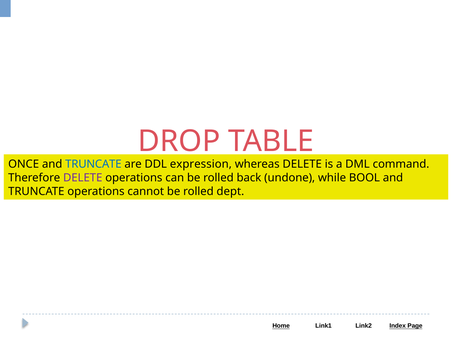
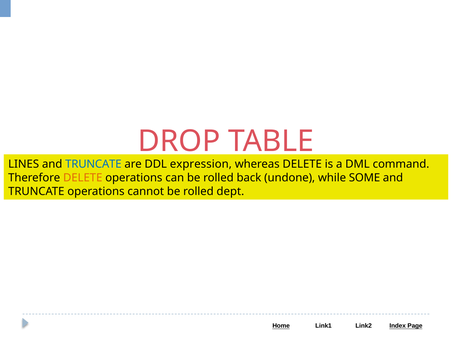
ONCE: ONCE -> LINES (24, 164)
DELETE colour: purple -> orange (83, 178)
BOOL: BOOL -> SOME (365, 178)
